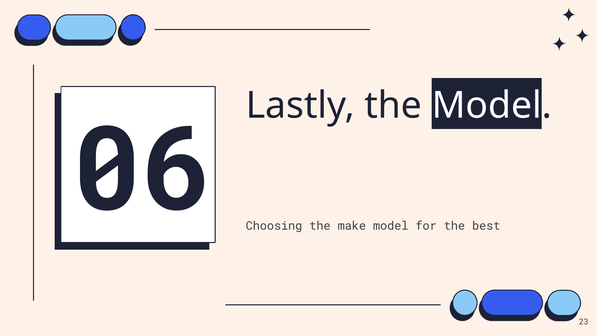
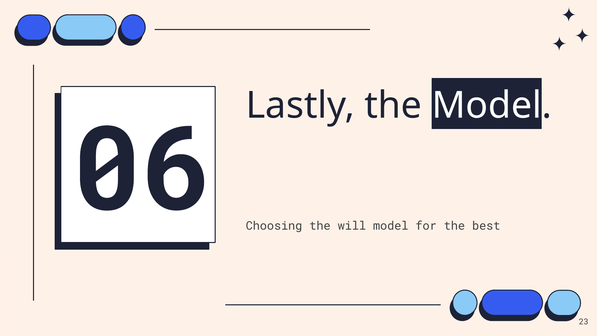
make: make -> will (352, 226)
